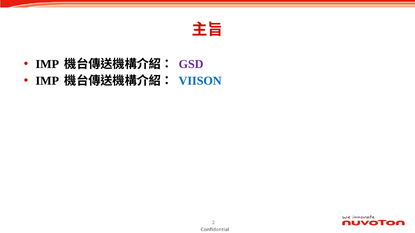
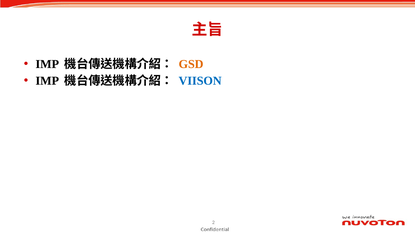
GSD colour: purple -> orange (191, 64)
